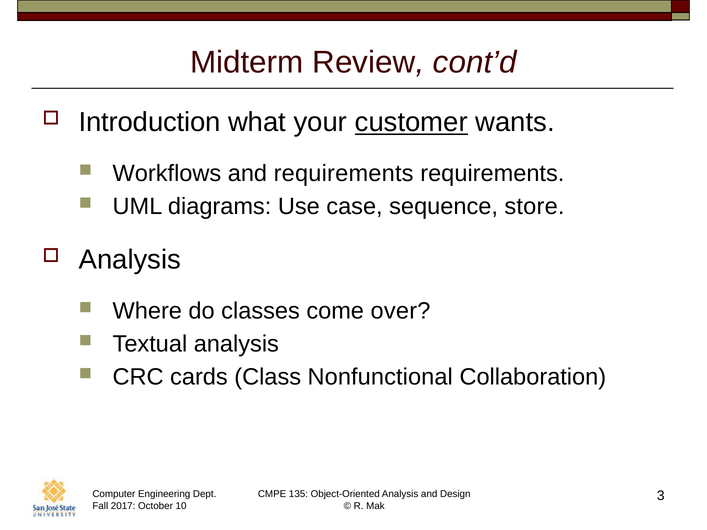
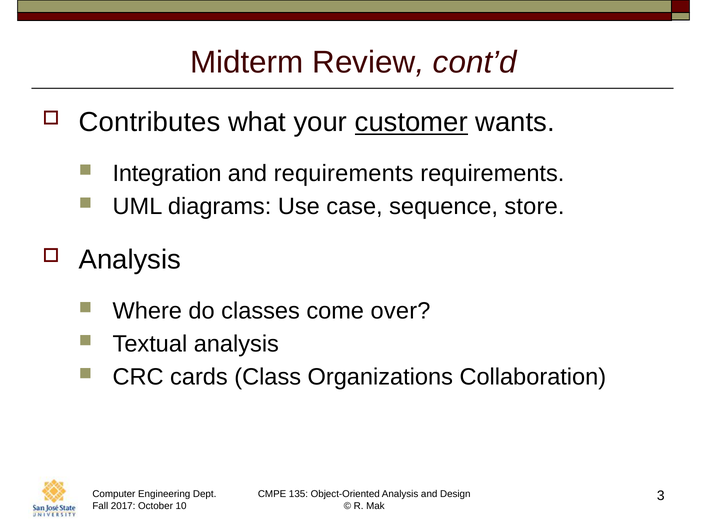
Introduction: Introduction -> Contributes (150, 122)
Workflows: Workflows -> Integration (167, 174)
Nonfunctional: Nonfunctional -> Organizations (380, 377)
